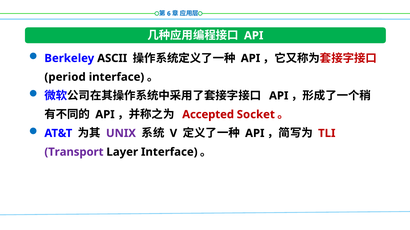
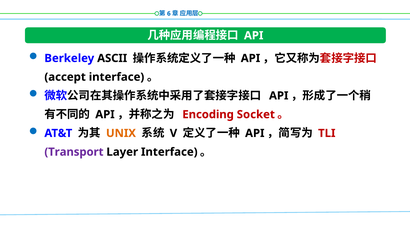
period: period -> accept (65, 77)
Accepted: Accepted -> Encoding (208, 115)
UNIX colour: purple -> orange (121, 134)
